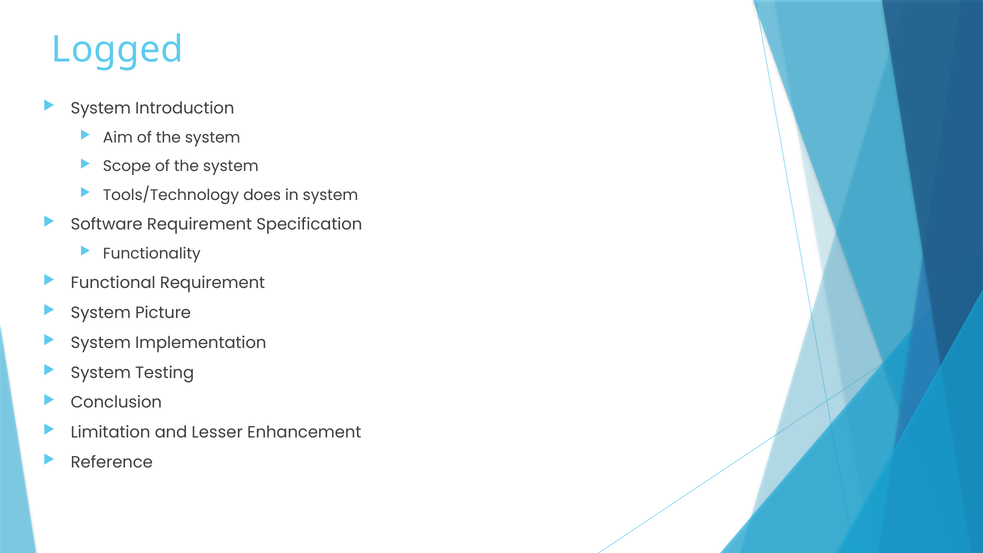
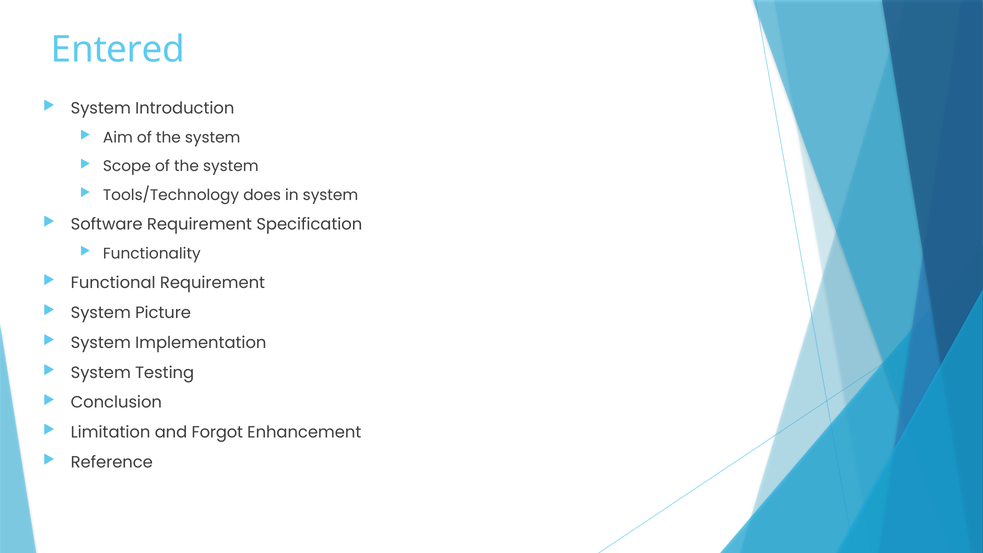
Logged: Logged -> Entered (118, 50)
Lesser: Lesser -> Forgot (217, 432)
